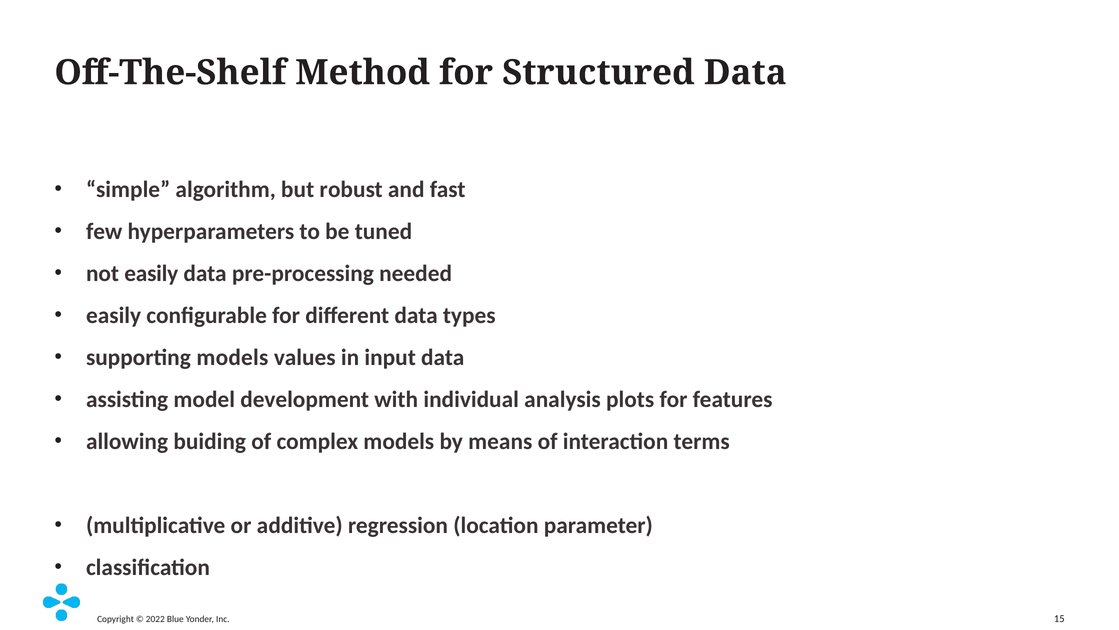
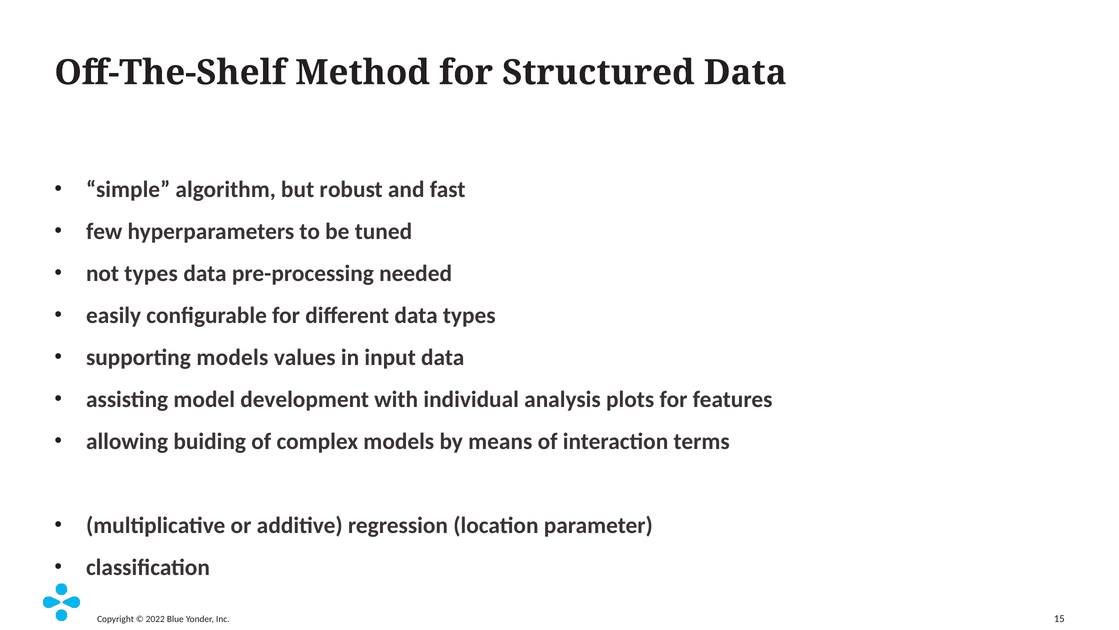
not easily: easily -> types (151, 273)
